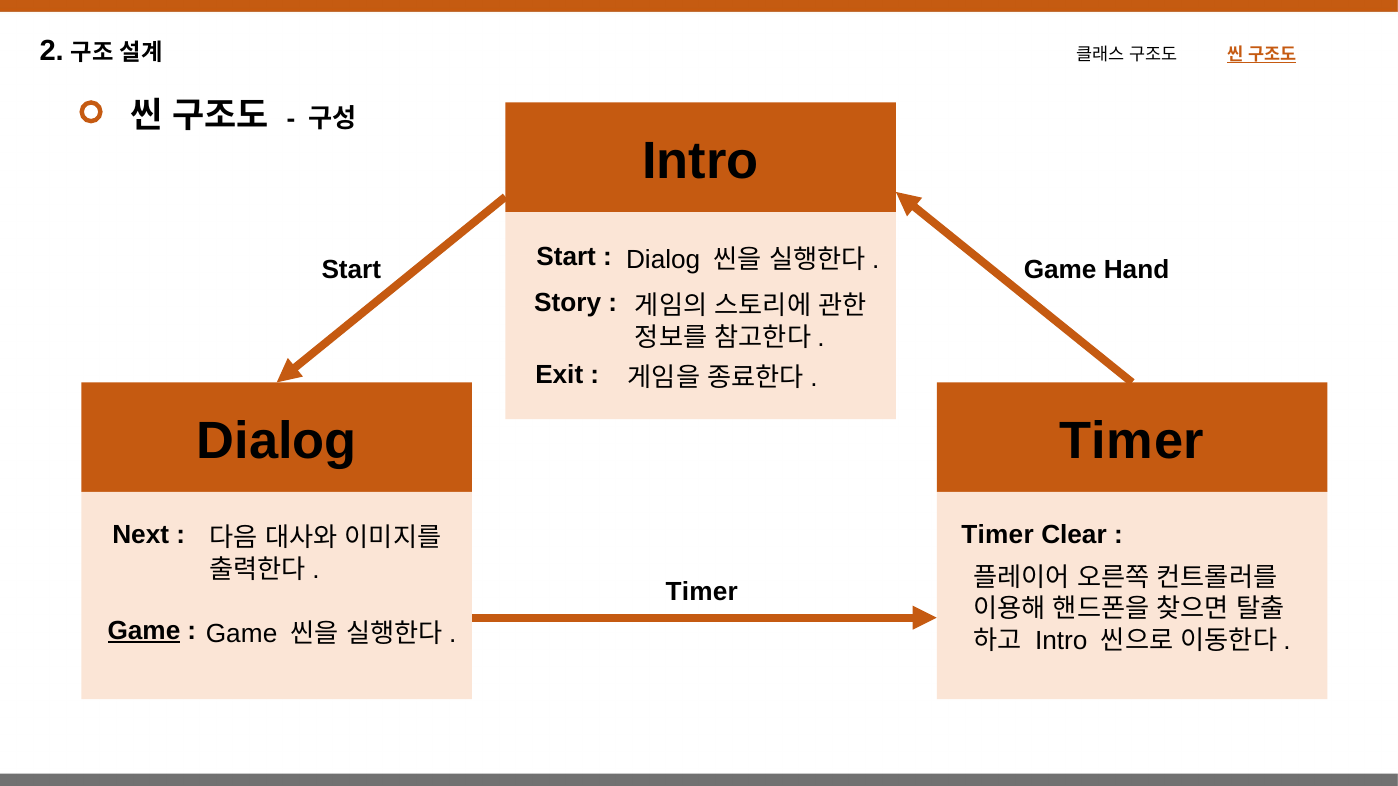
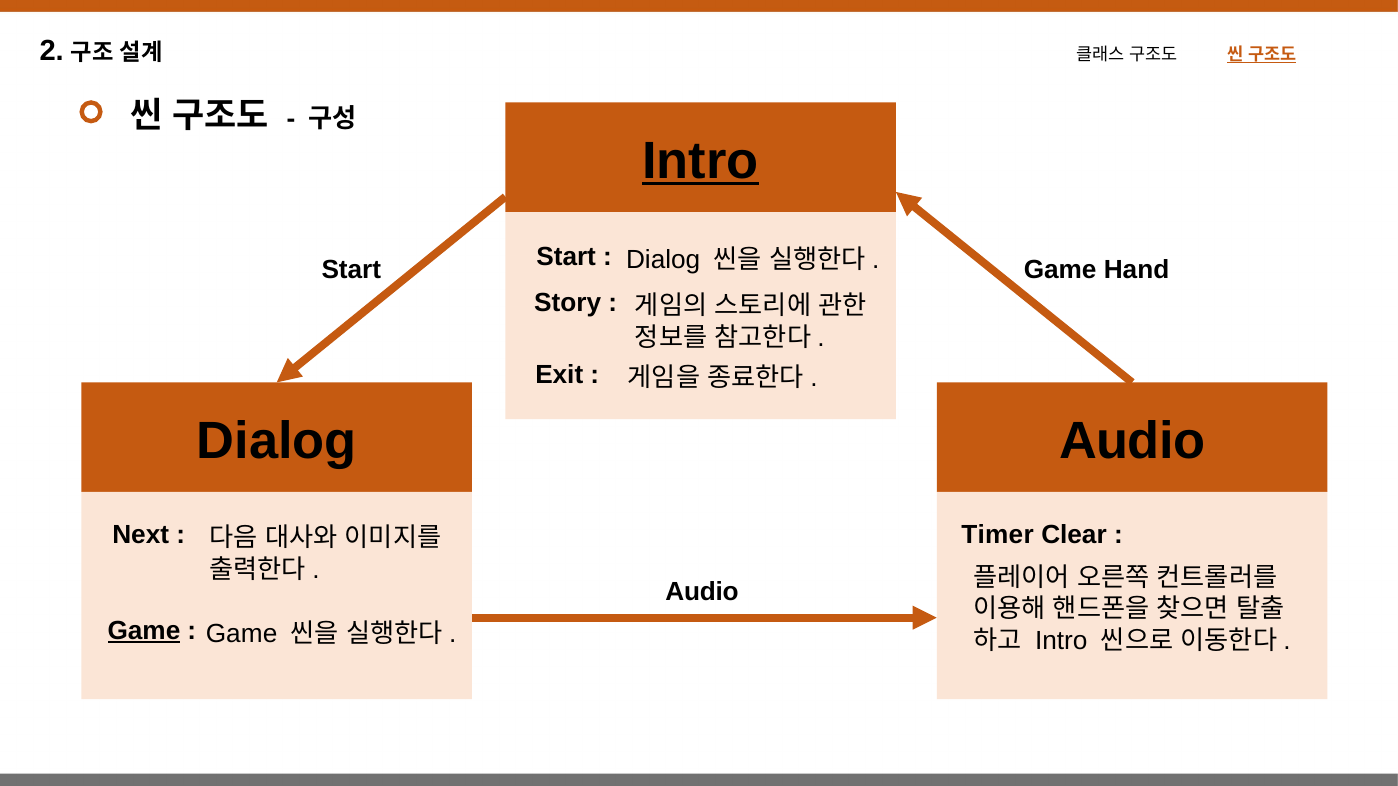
Intro underline: none -> present (701, 161)
Dialog Timer: Timer -> Audio (1132, 441)
Timer: Timer -> Audio (702, 592)
